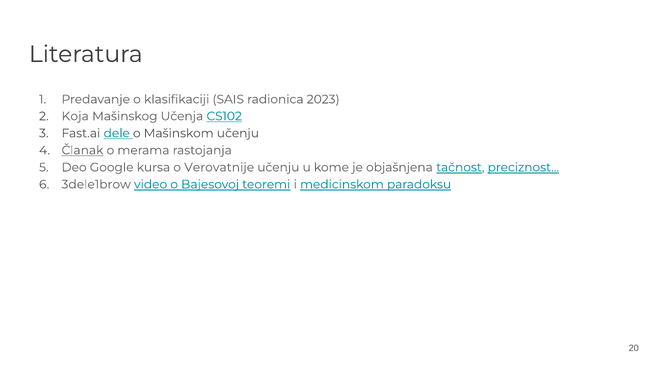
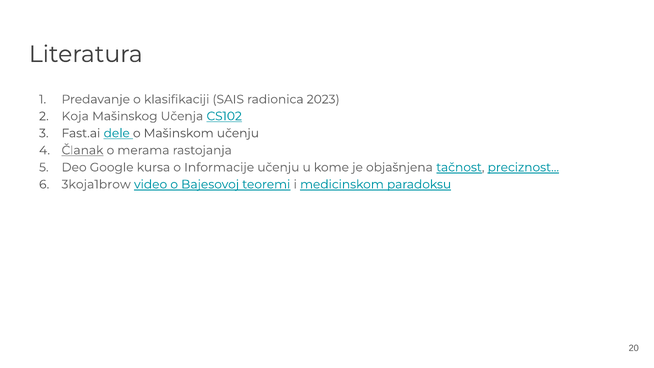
Verovatnije: Verovatnije -> Informacije (219, 167)
3dele1brow: 3dele1brow -> 3koja1brow (96, 184)
